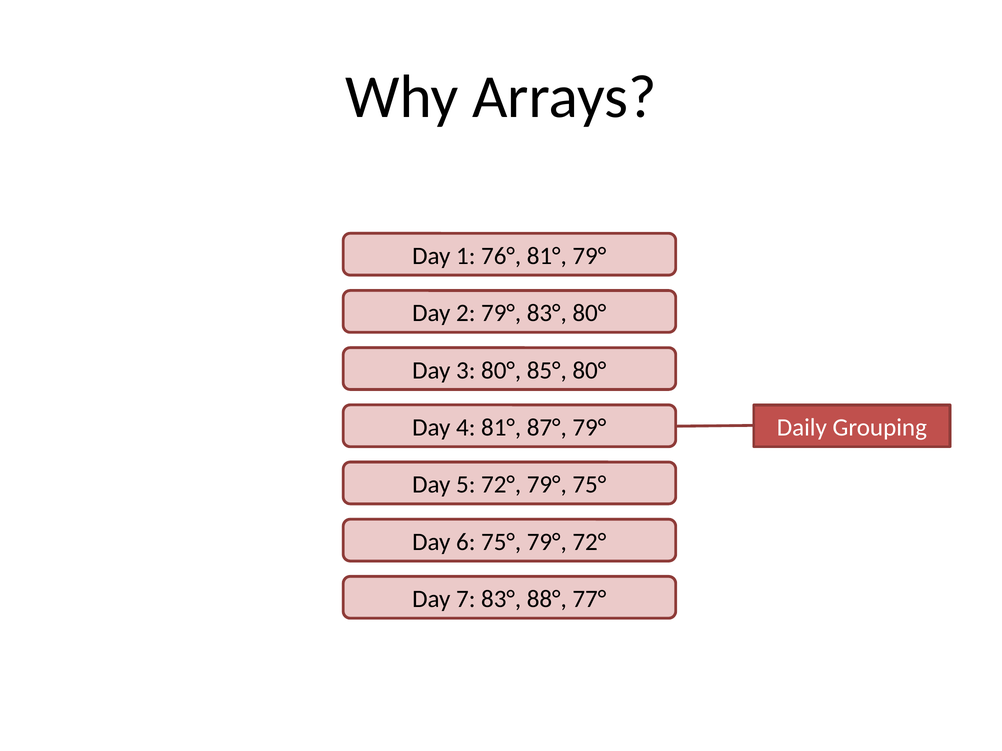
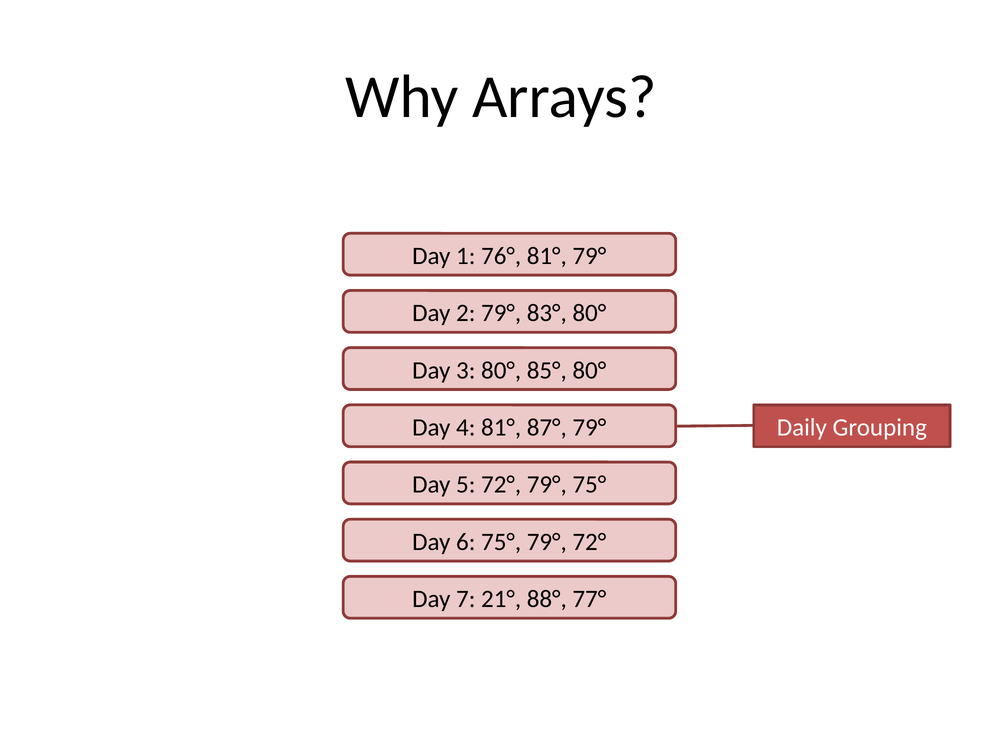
7 83°: 83° -> 21° (501, 599)
